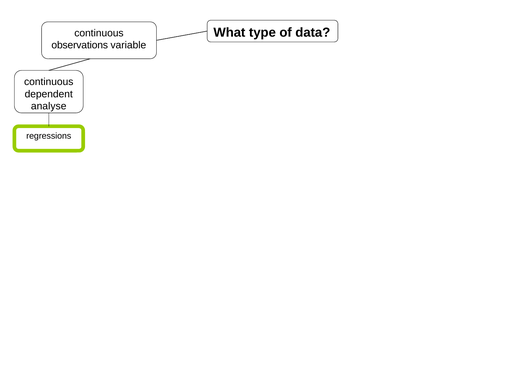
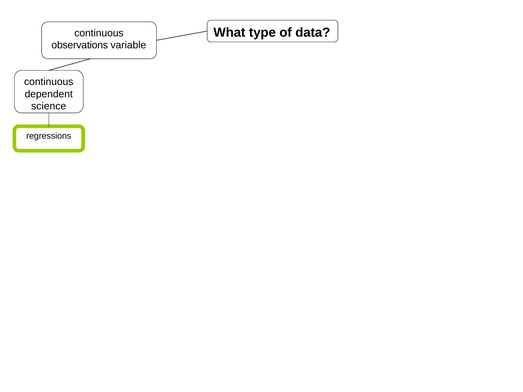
analyse: analyse -> science (49, 106)
